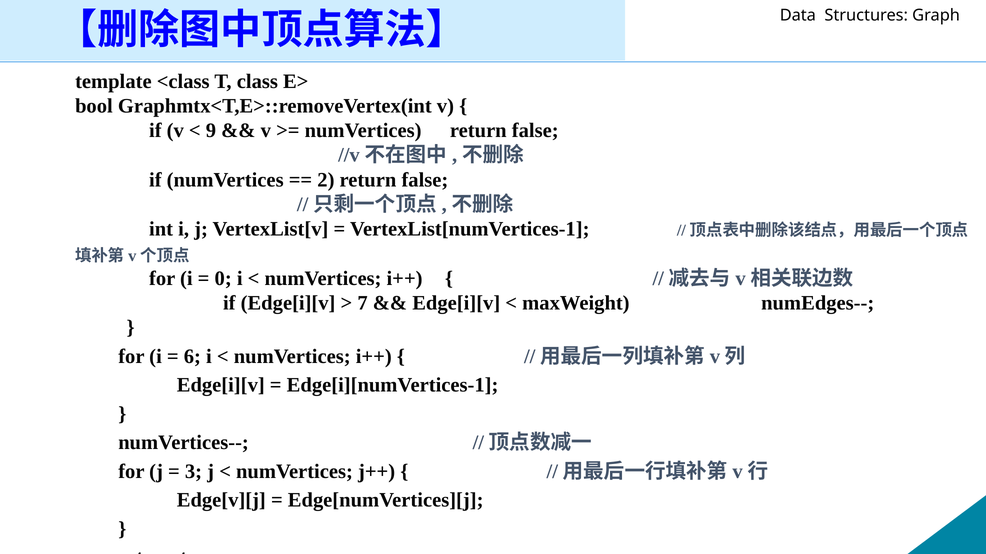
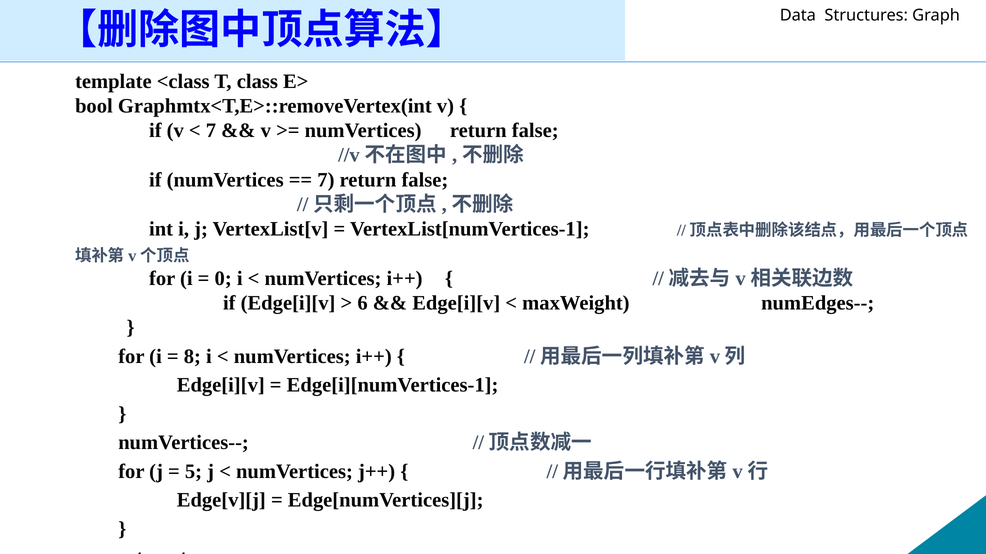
9: 9 -> 7 (211, 131)
2: 2 -> 7 (326, 180)
7: 7 -> 6 (363, 303)
6: 6 -> 8 (192, 357)
3: 3 -> 5 (194, 472)
